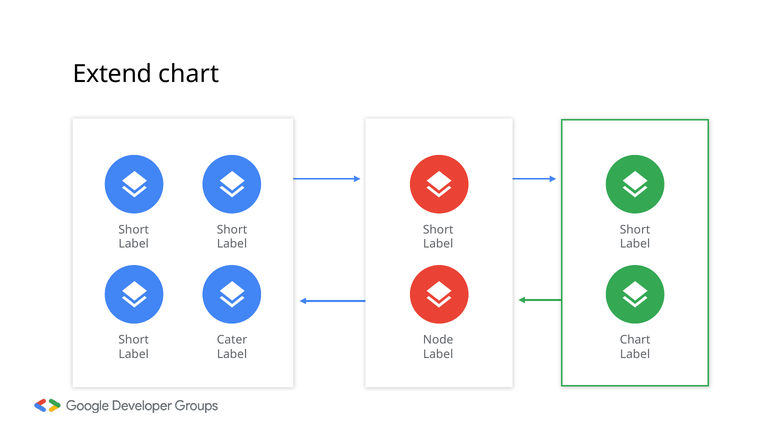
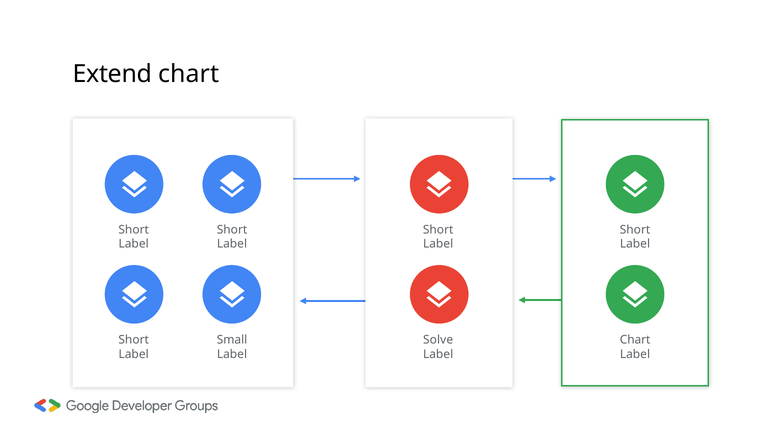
Cater: Cater -> Small (232, 340)
Node: Node -> Solve (438, 340)
